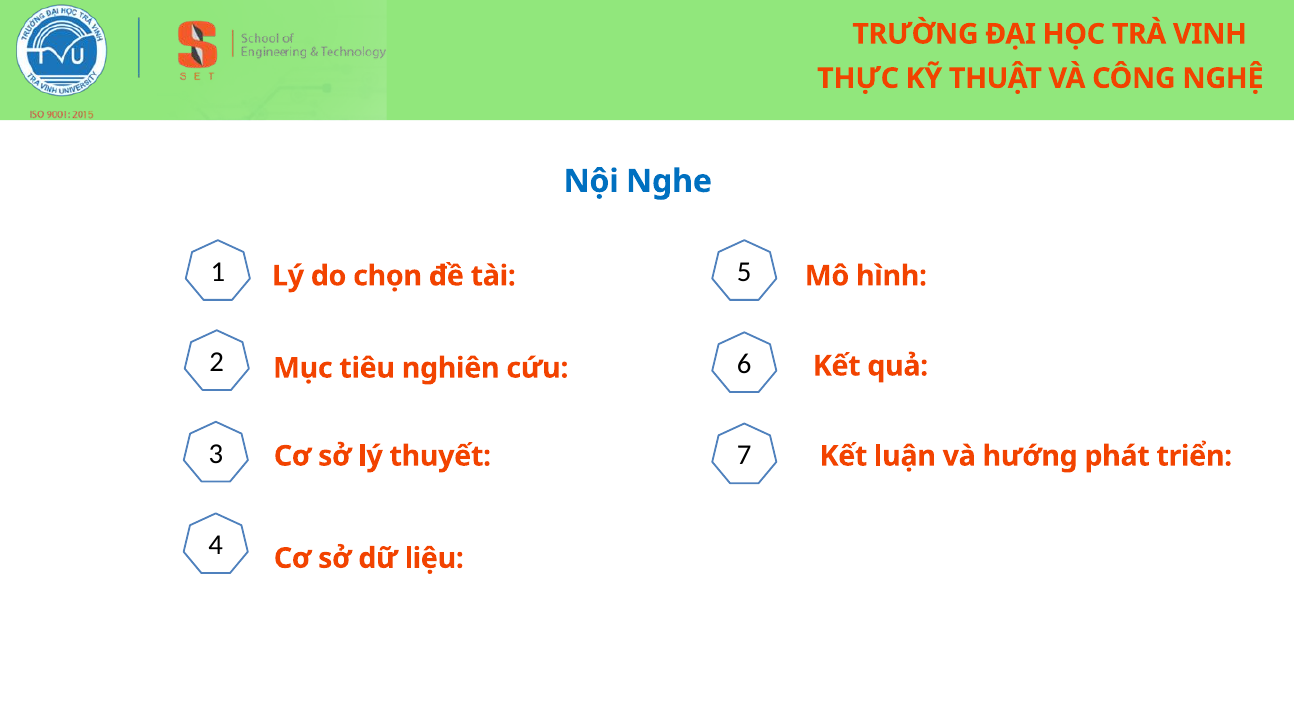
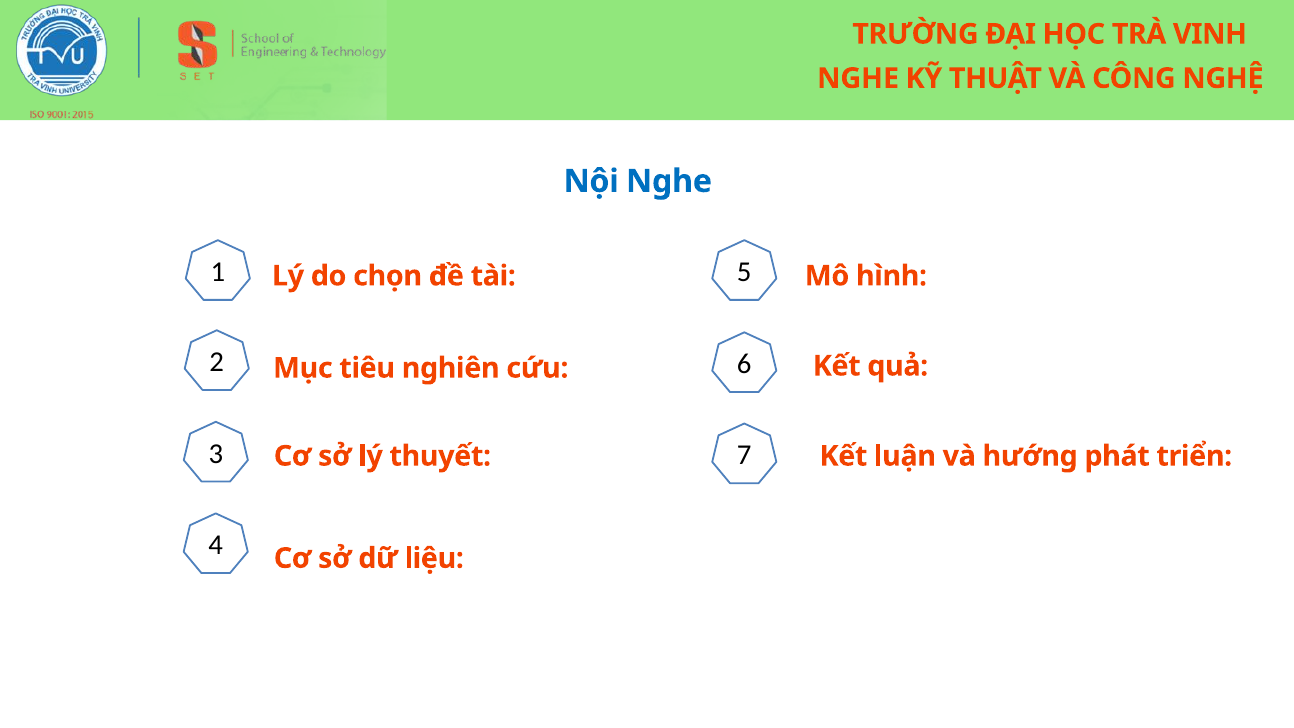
THỰC: THỰC -> NGHE (858, 78)
